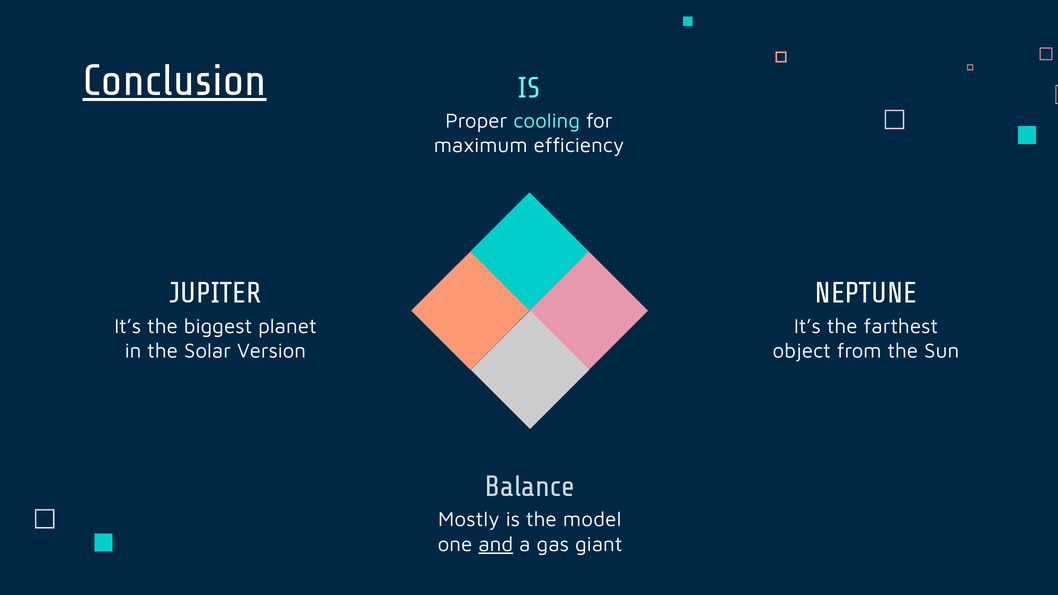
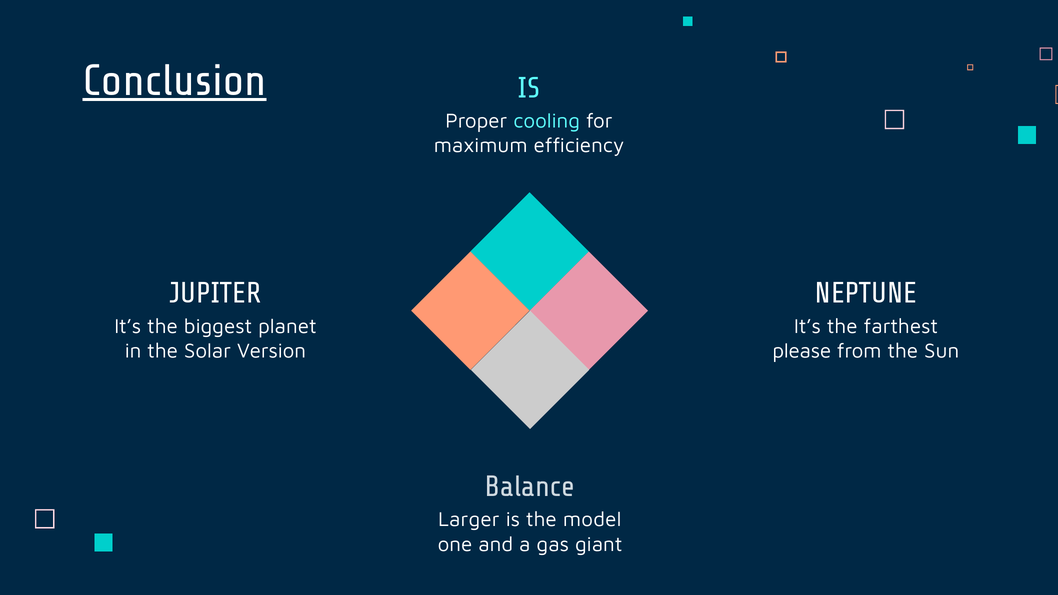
object: object -> please (802, 351)
Mostly: Mostly -> Larger (469, 520)
and underline: present -> none (496, 545)
